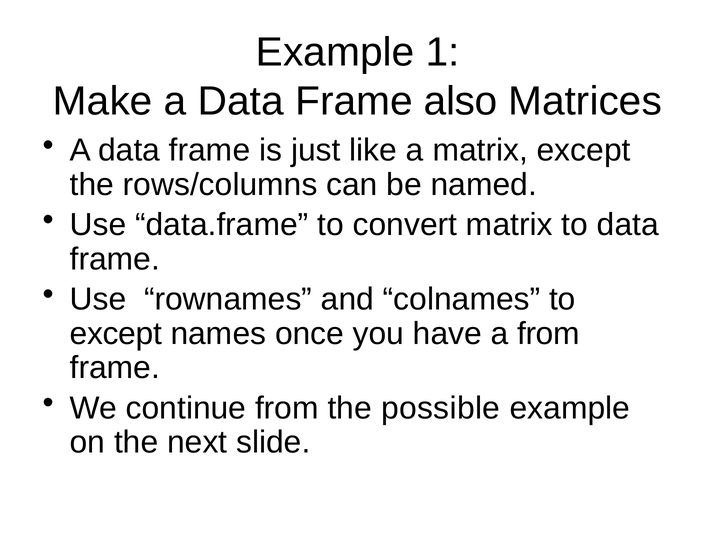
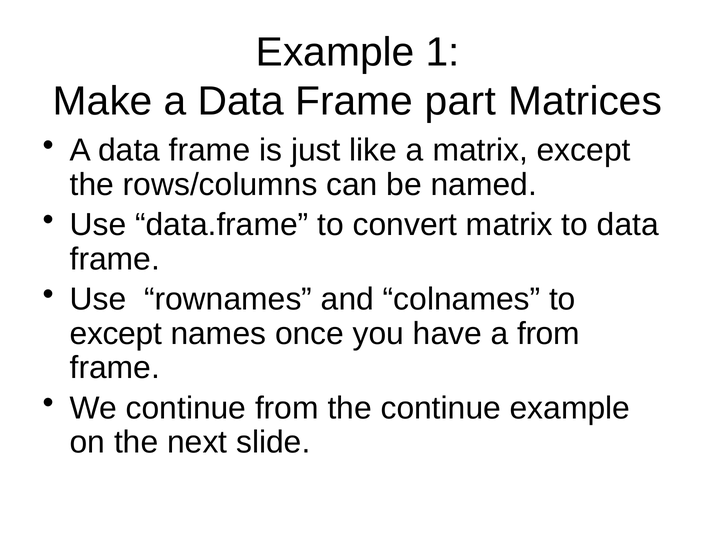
also: also -> part (460, 101)
the possible: possible -> continue (441, 408)
